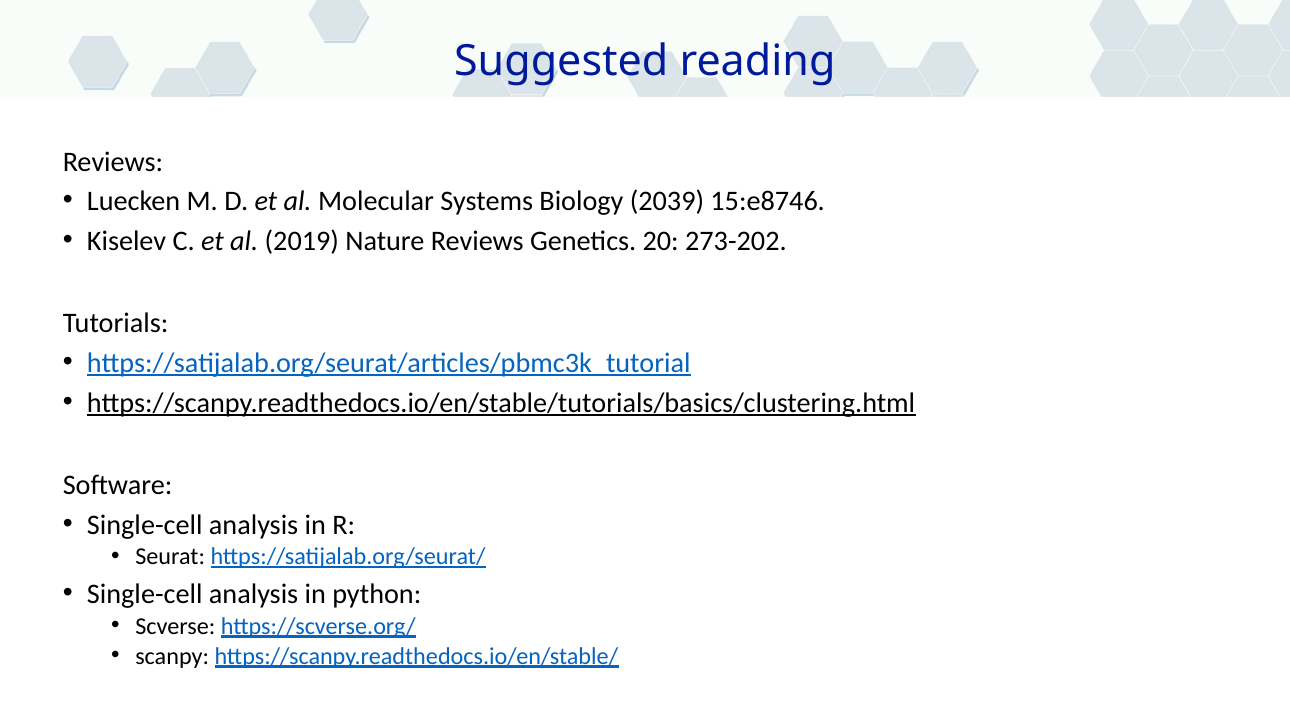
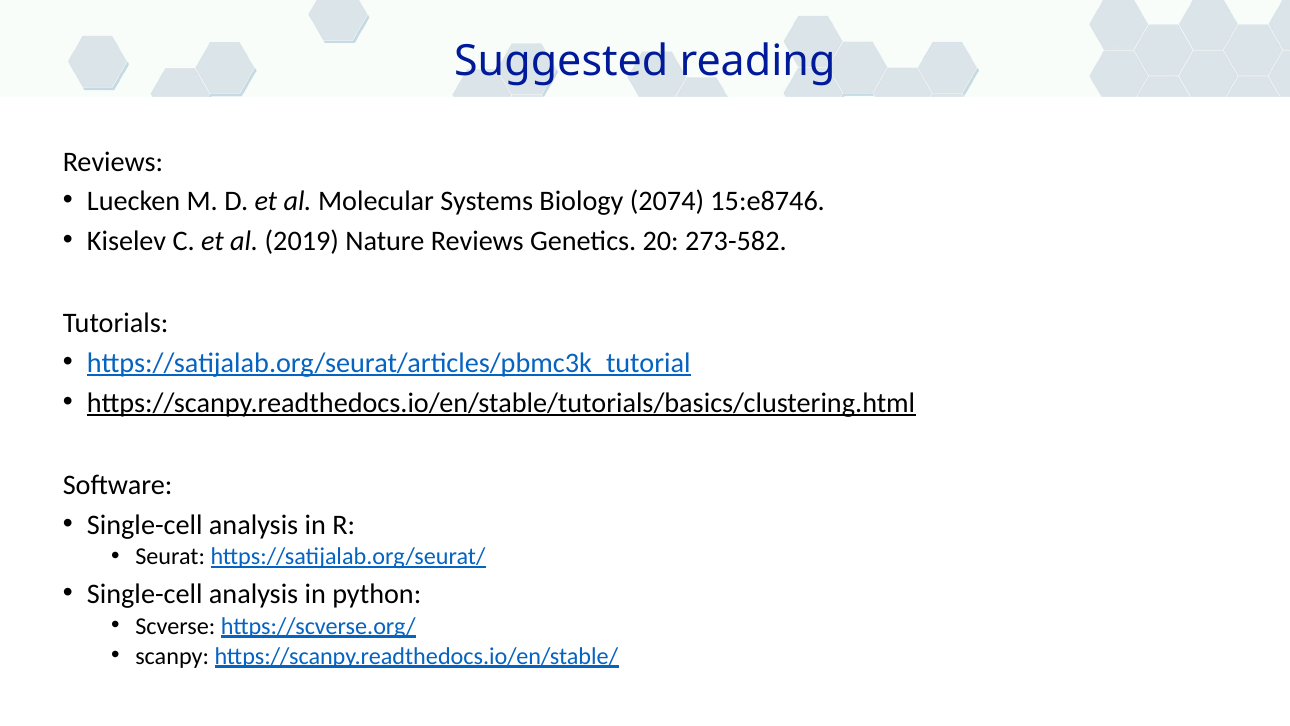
2039: 2039 -> 2074 (667, 201)
273-202: 273-202 -> 273-582 (736, 241)
